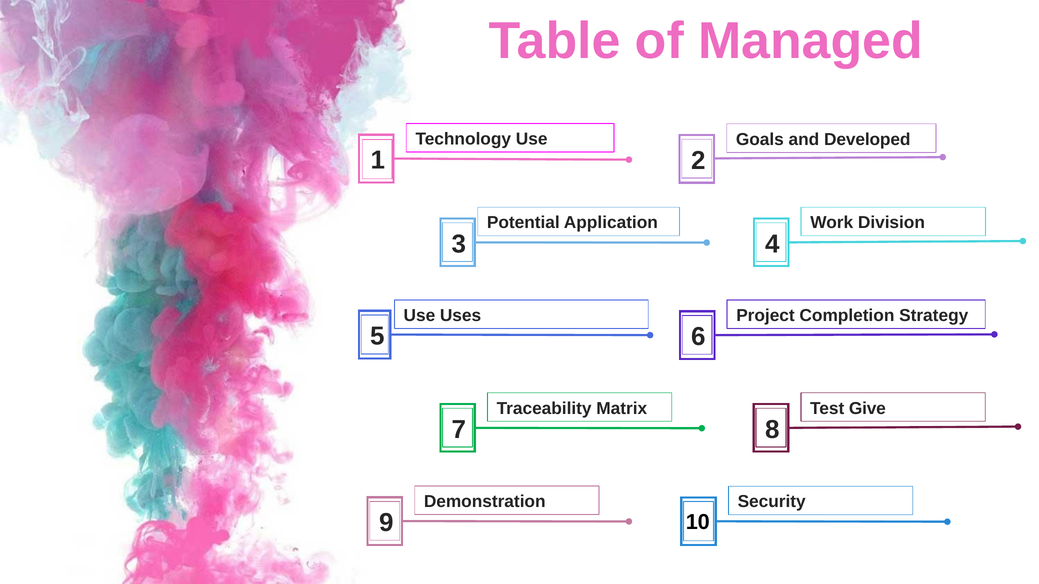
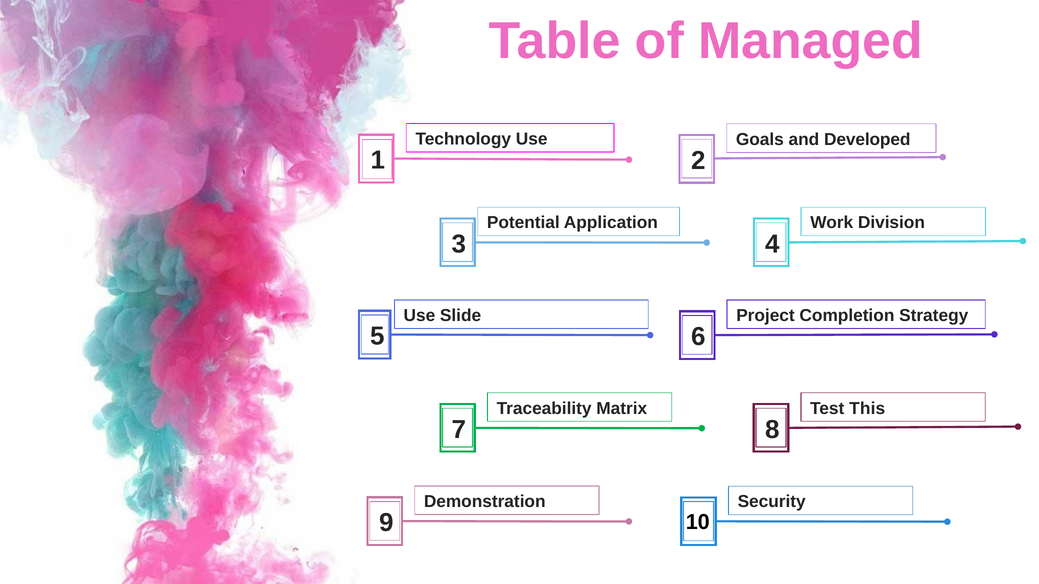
Uses: Uses -> Slide (461, 316)
Give: Give -> This (867, 409)
